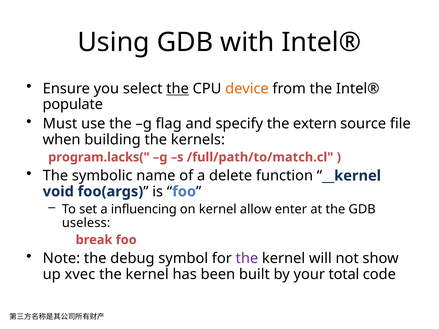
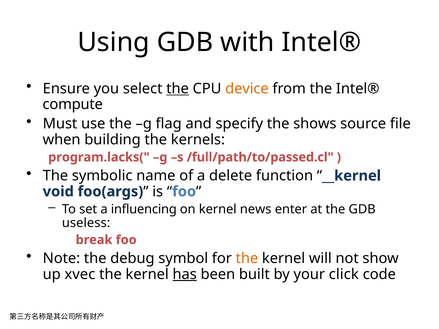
populate: populate -> compute (73, 105)
extern: extern -> shows (315, 124)
/full/path/to/match.cl: /full/path/to/match.cl -> /full/path/to/passed.cl (260, 157)
allow: allow -> news (256, 209)
the colour: purple -> orange (247, 259)
has underline: none -> present (185, 274)
total: total -> click (344, 274)
